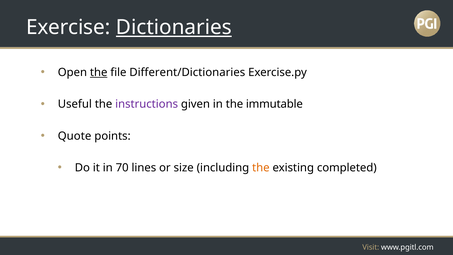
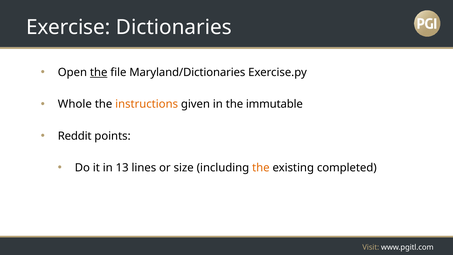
Dictionaries underline: present -> none (174, 27)
Different/Dictionaries: Different/Dictionaries -> Maryland/Dictionaries (187, 72)
Useful: Useful -> Whole (75, 104)
instructions colour: purple -> orange (147, 104)
Quote: Quote -> Reddit (75, 136)
70: 70 -> 13 (122, 168)
